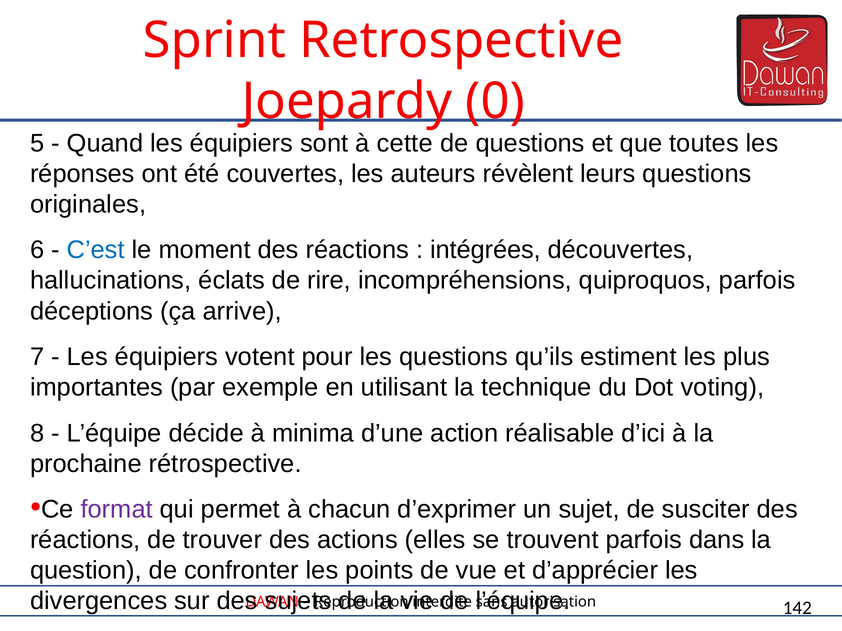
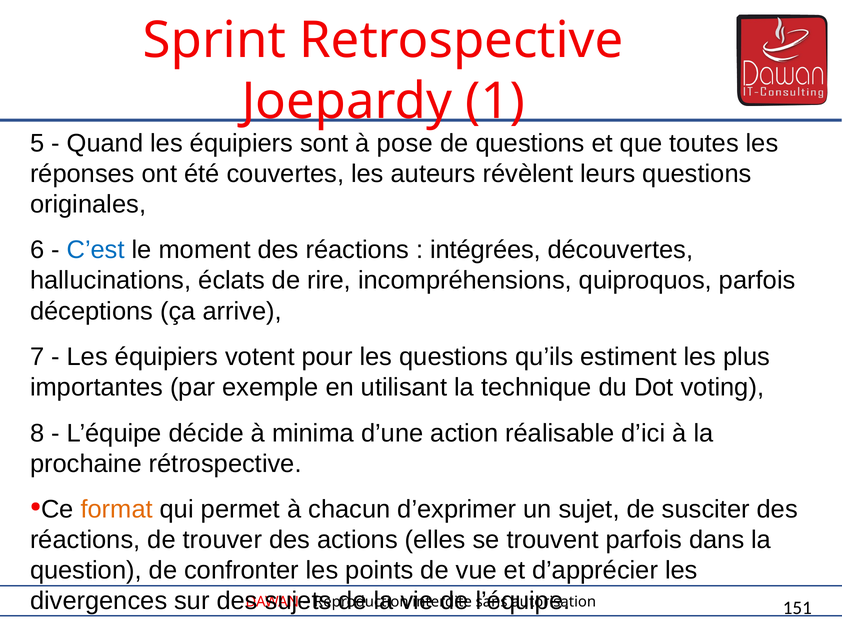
0: 0 -> 1 (495, 102)
cette: cette -> pose (405, 143)
format colour: purple -> orange (117, 510)
142: 142 -> 151 (797, 608)
